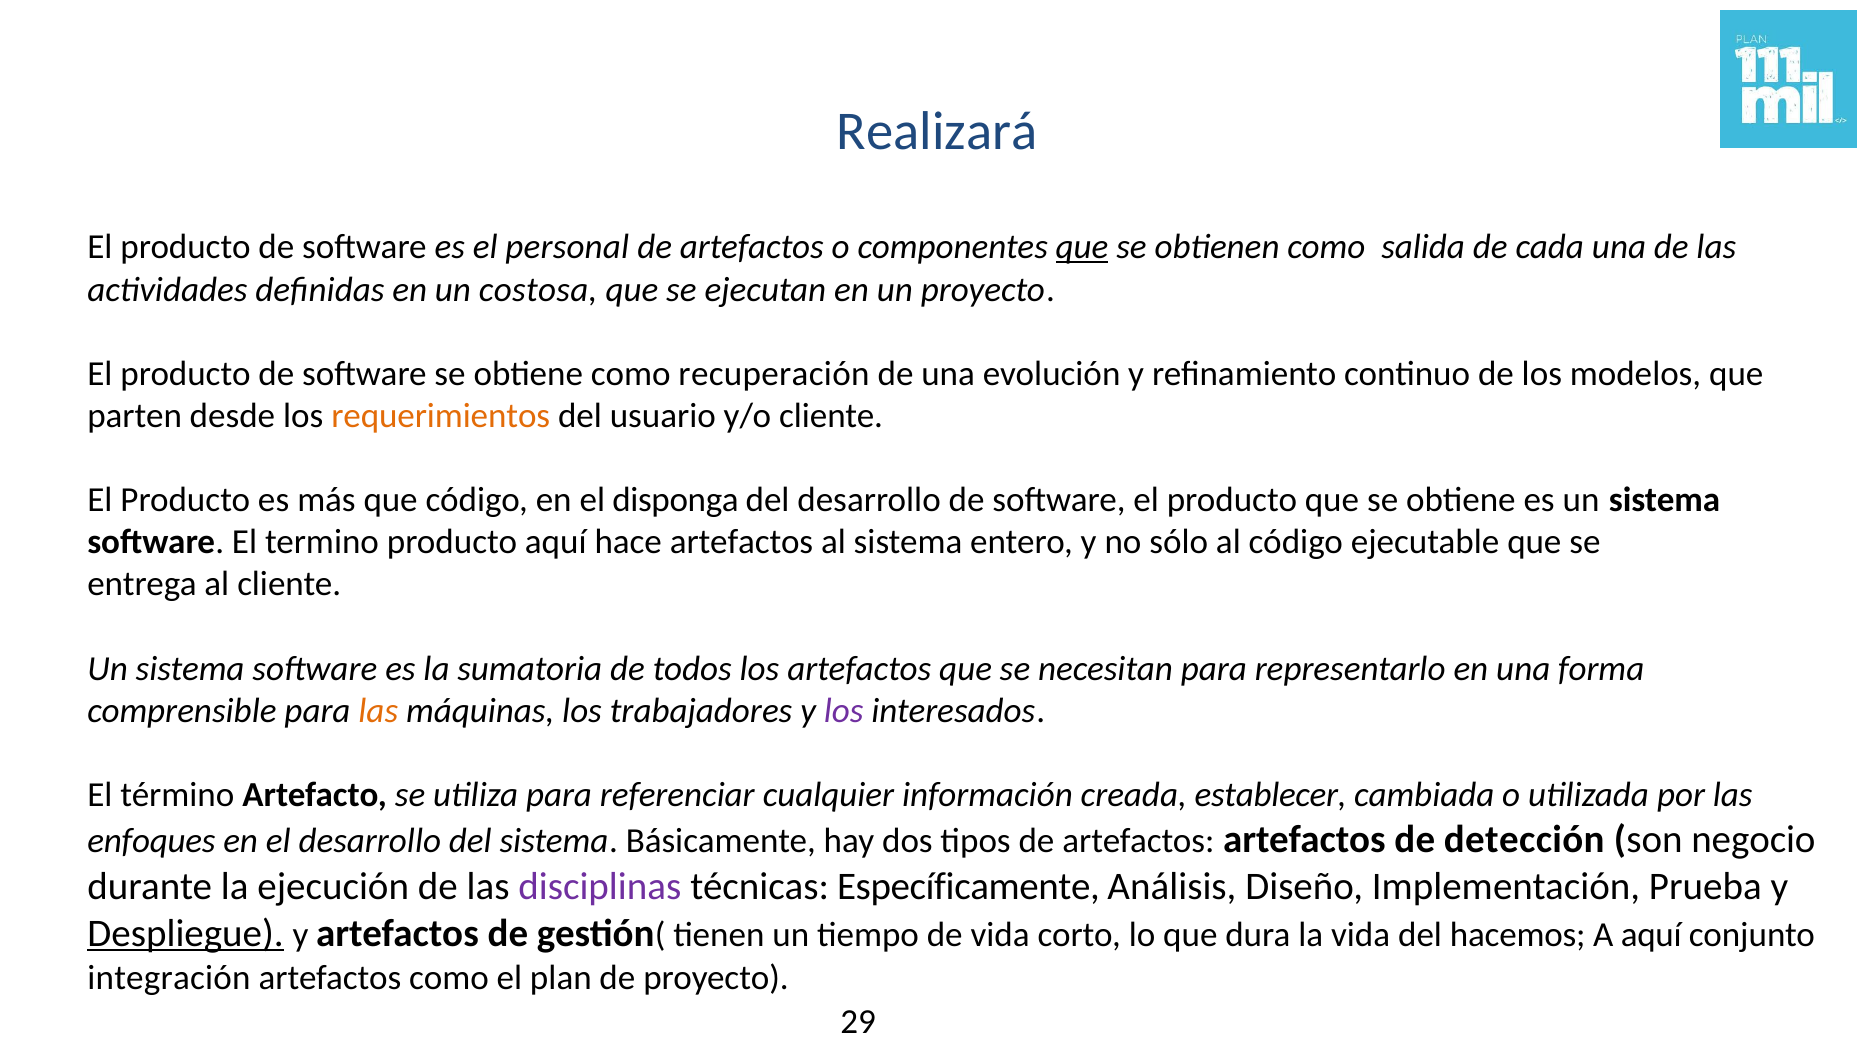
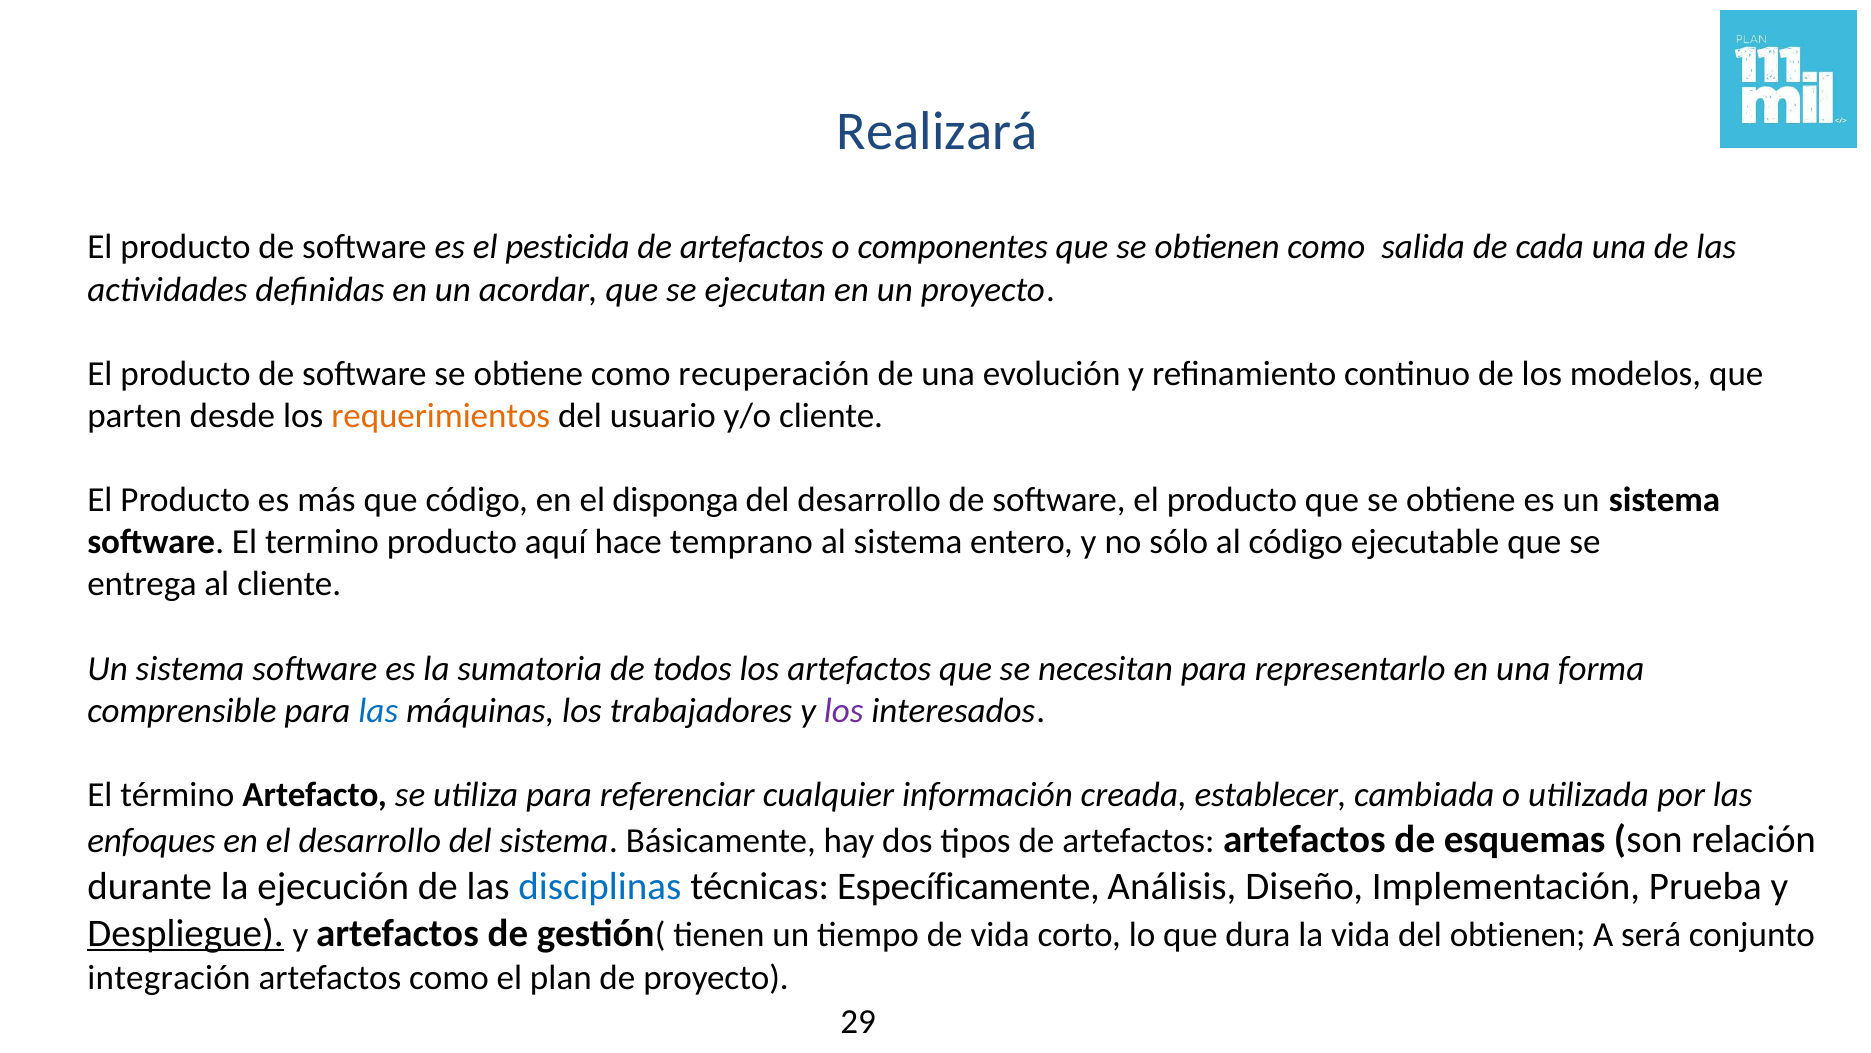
personal: personal -> pesticida (568, 247)
que underline: present -> none (1082, 247)
costosa: costosa -> acordar (538, 289)
hace artefactos: artefactos -> temprano (741, 542)
las colour: orange -> blue (378, 710)
detección: detección -> esquemas (1525, 839)
negocio: negocio -> relación (1754, 839)
disciplinas colour: purple -> blue (600, 886)
del hacemos: hacemos -> obtienen (1518, 934)
A aquí: aquí -> será (1651, 934)
